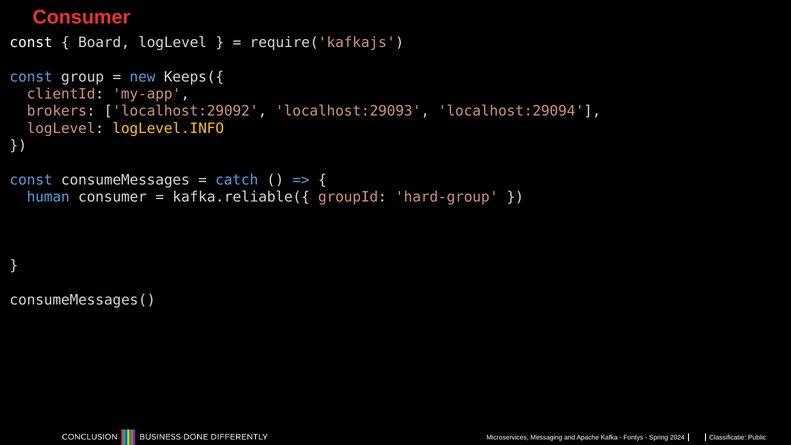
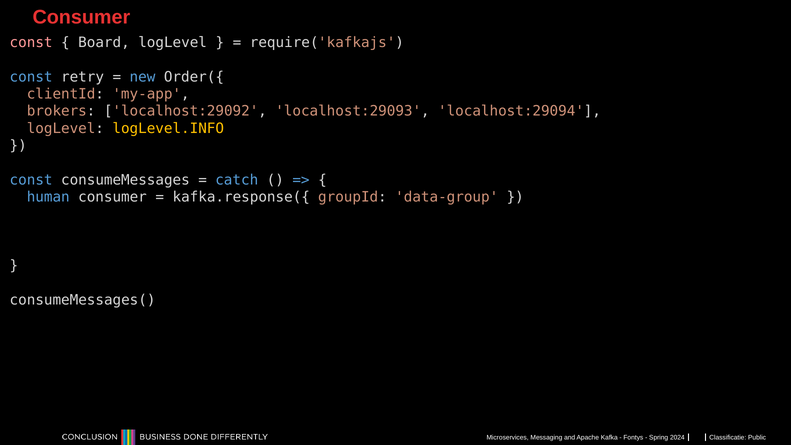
const colour: white -> pink (31, 42)
group: group -> retry (83, 77)
Keeps({: Keeps({ -> Order({ (194, 77)
kafka.reliable({: kafka.reliable({ -> kafka.response({ (241, 197)
hard-group: hard-group -> data-group (447, 197)
